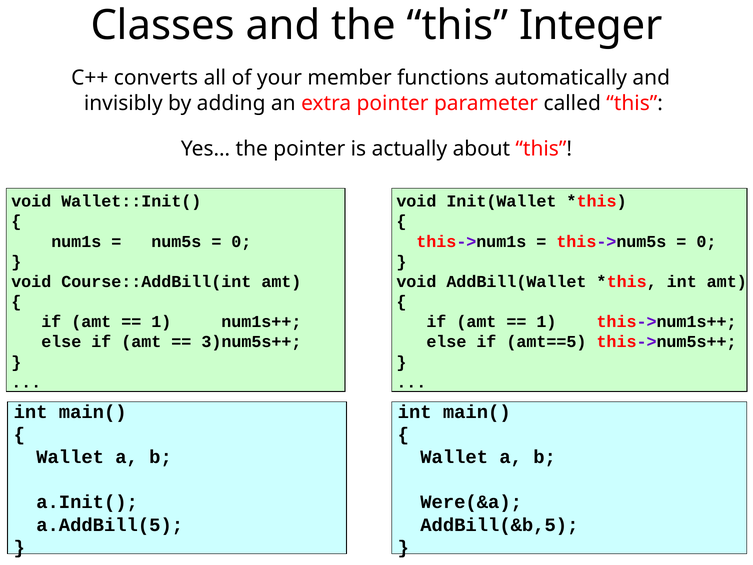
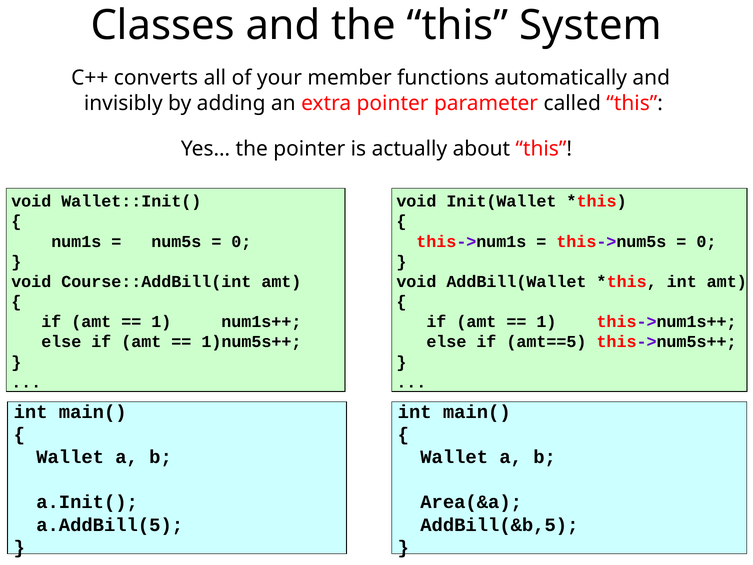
Integer: Integer -> System (590, 25)
3)num5s++: 3)num5s++ -> 1)num5s++ (251, 342)
Were(&a: Were(&a -> Area(&a (471, 502)
